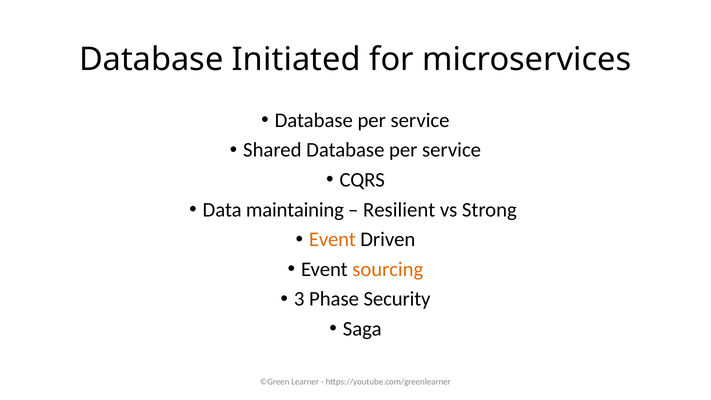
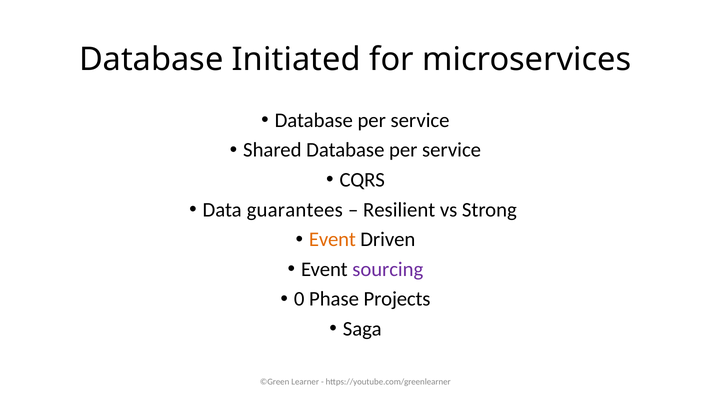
maintaining: maintaining -> guarantees (295, 210)
sourcing colour: orange -> purple (388, 269)
3: 3 -> 0 (299, 299)
Security: Security -> Projects (397, 299)
